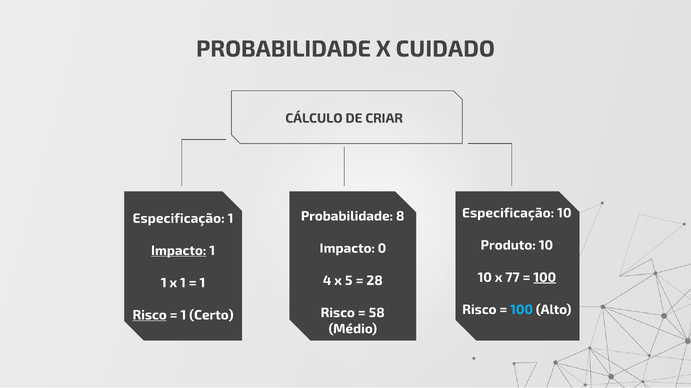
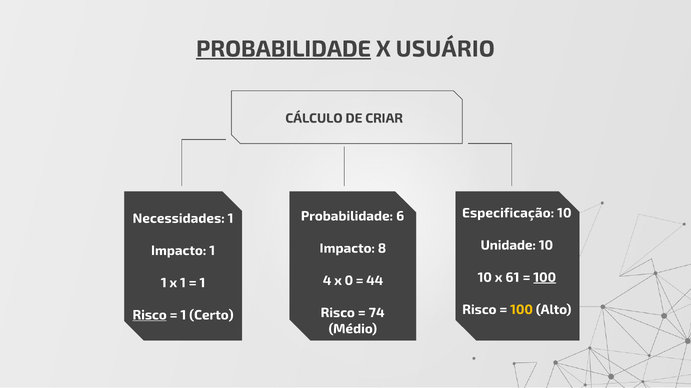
PROBABILIDADE underline: none -> present (284, 49)
CUIDADO: CUIDADO -> USUÁRIO (445, 49)
8: 8 -> 6 (400, 216)
Especificação: Especificação -> Necessidades (179, 219)
Produto: Produto -> Unidade (508, 246)
0: 0 -> 8 (382, 249)
Impacto underline: present -> none (179, 251)
77: 77 -> 61 (512, 278)
5: 5 -> 0 (349, 281)
28: 28 -> 44 (375, 281)
100 colour: light blue -> yellow (522, 310)
58: 58 -> 74 (377, 313)
